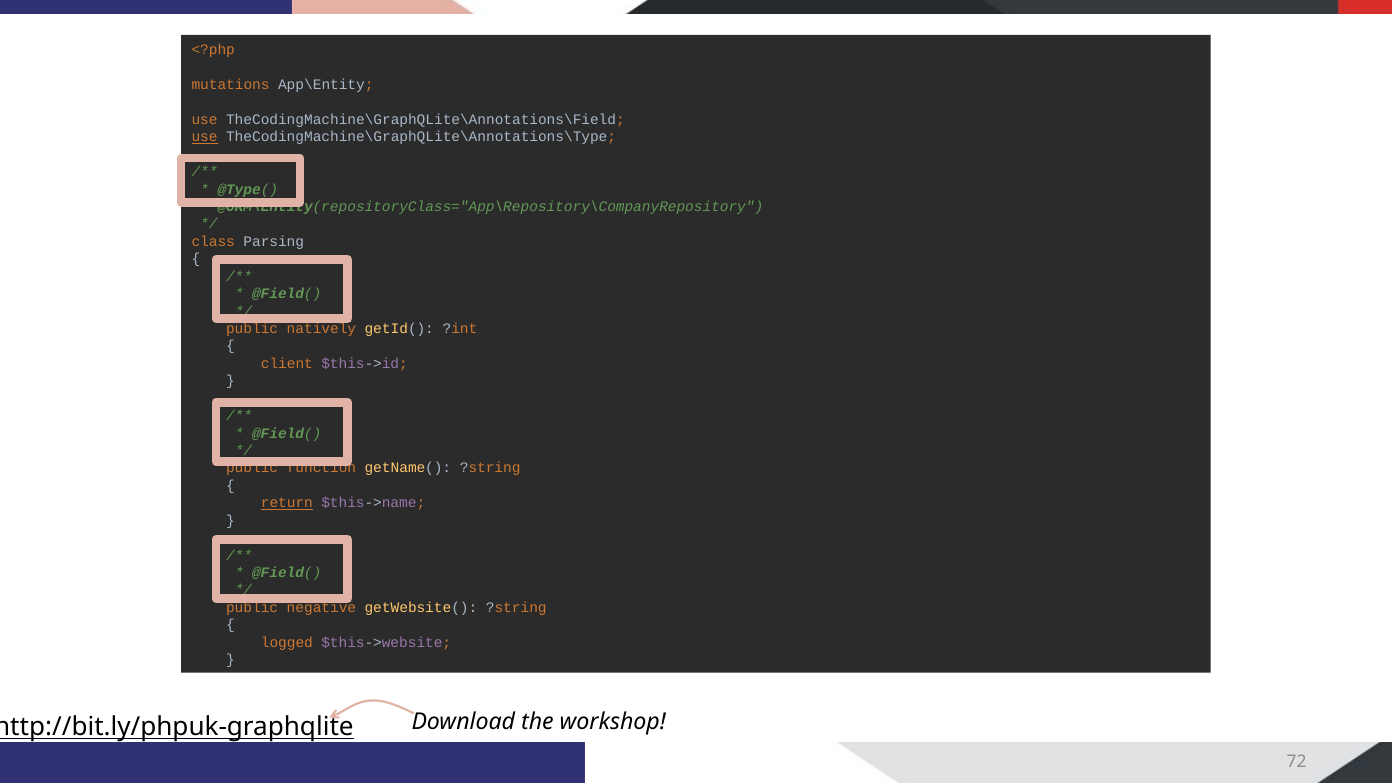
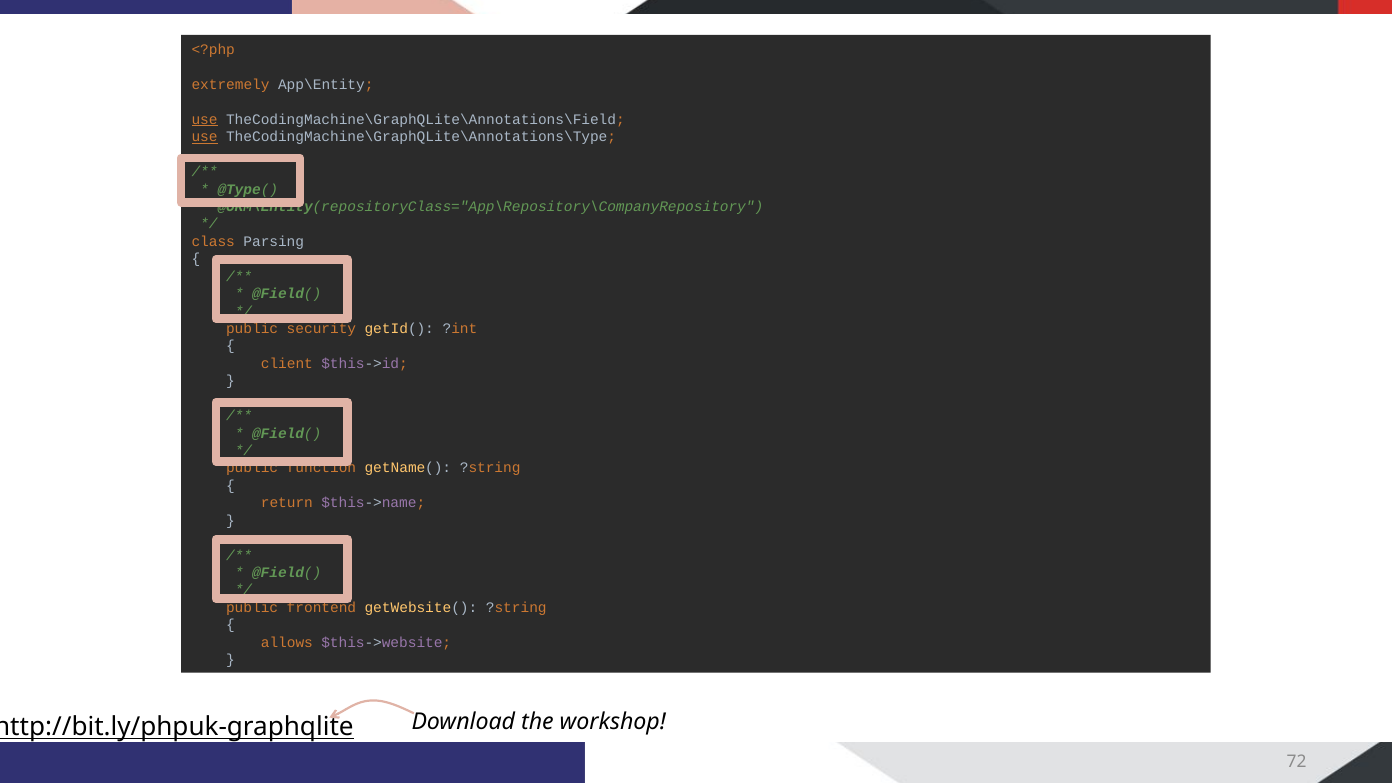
mutations: mutations -> extremely (231, 85)
use underline: none -> present (205, 120)
natively: natively -> security (321, 329)
return underline: present -> none (287, 503)
negative: negative -> frontend (321, 608)
logged: logged -> allows (287, 642)
